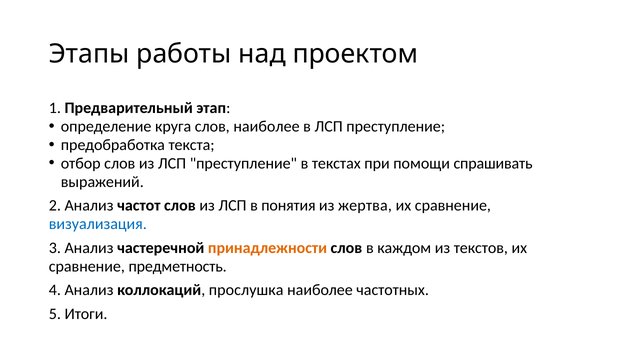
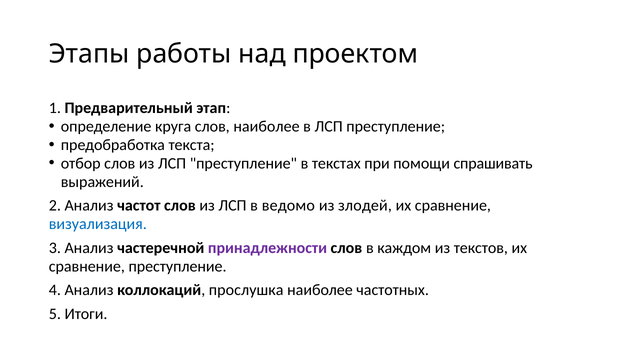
понятия: понятия -> ведомо (288, 206)
жертва: жертва -> злодей (365, 206)
принадлежности colour: orange -> purple (268, 248)
сравнение предметность: предметность -> преступление (178, 266)
